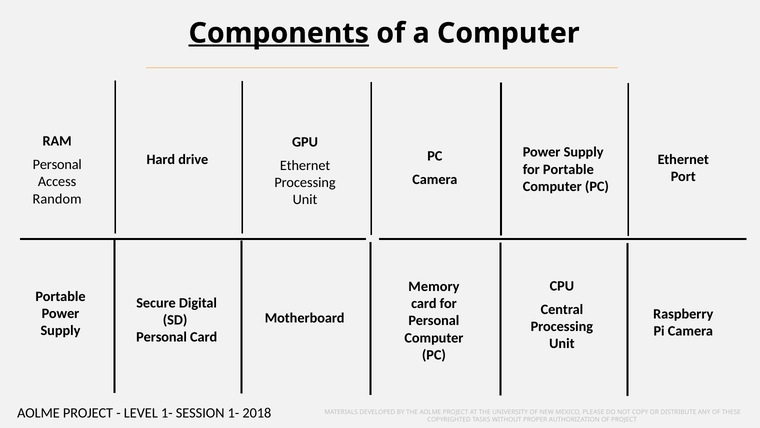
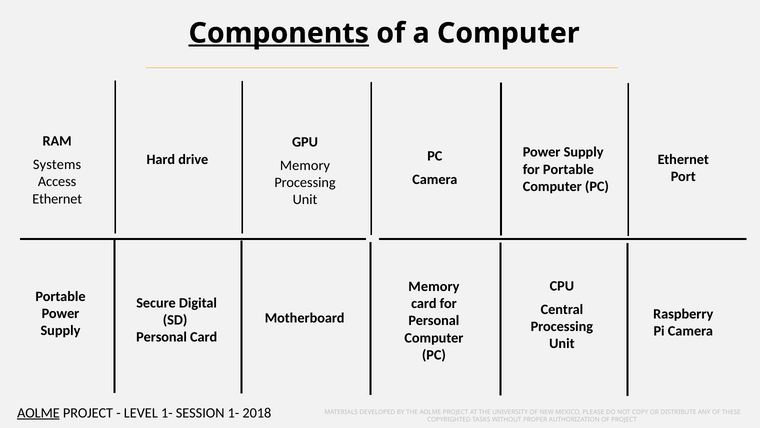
Personal: Personal -> Systems (57, 164)
Ethernet: Ethernet -> Memory (305, 165)
Random: Random -> Ethernet (57, 199)
AOLME underline: none -> present (38, 413)
